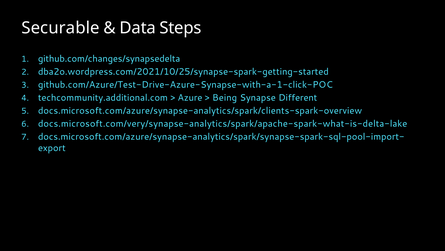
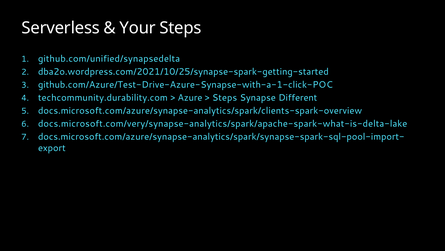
Securable: Securable -> Serverless (61, 28)
Data: Data -> Your (138, 28)
github.com/changes/synapsedelta: github.com/changes/synapsedelta -> github.com/unified/synapsedelta (109, 59)
techcommunity.additional.com: techcommunity.additional.com -> techcommunity.durability.com (103, 98)
Being: Being -> Steps (225, 98)
